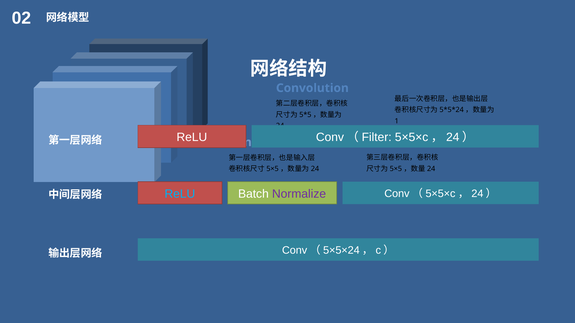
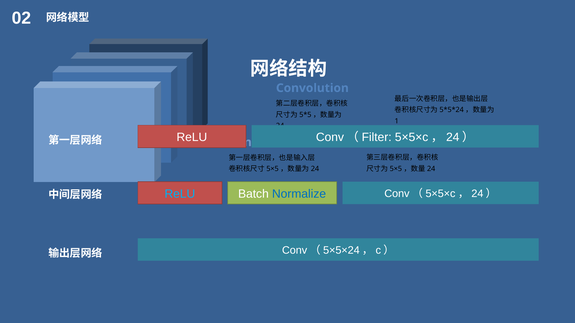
Normalize colour: purple -> blue (299, 194)
